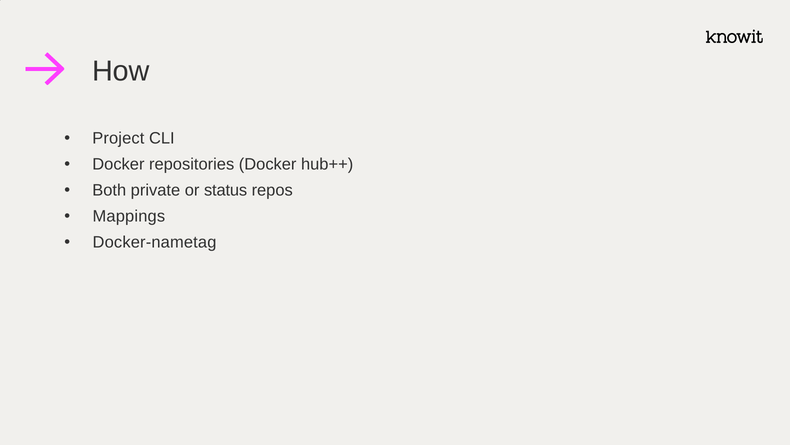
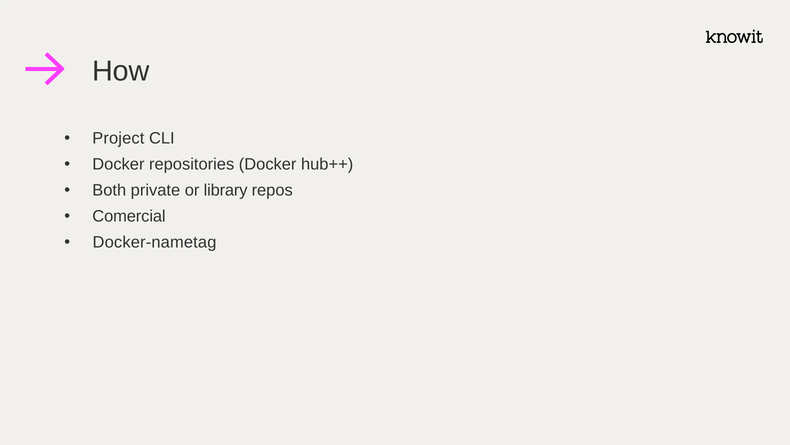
status: status -> library (226, 190)
Mappings: Mappings -> Comercial (129, 216)
